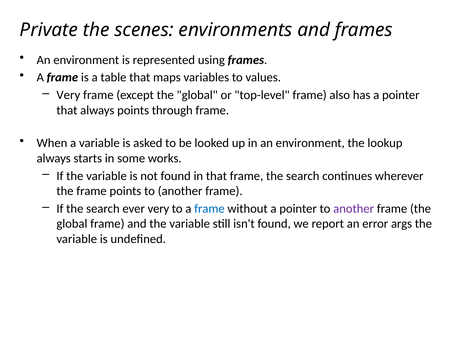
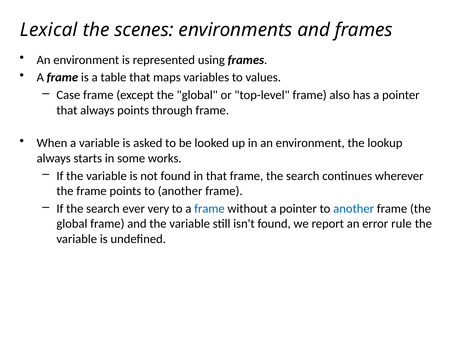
Private: Private -> Lexical (49, 30)
Very: Very -> Case (68, 95)
another colour: purple -> blue (354, 208)
args: args -> rule (401, 224)
